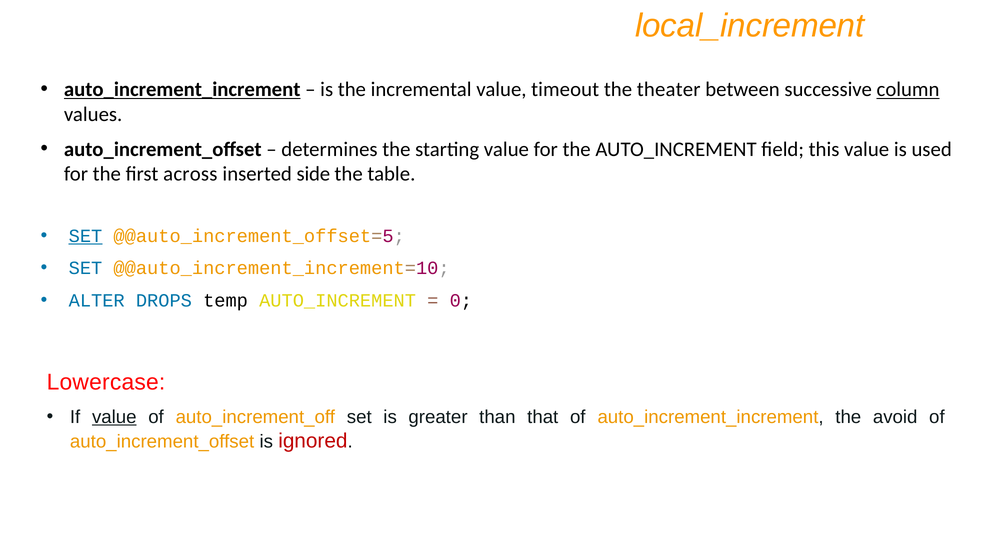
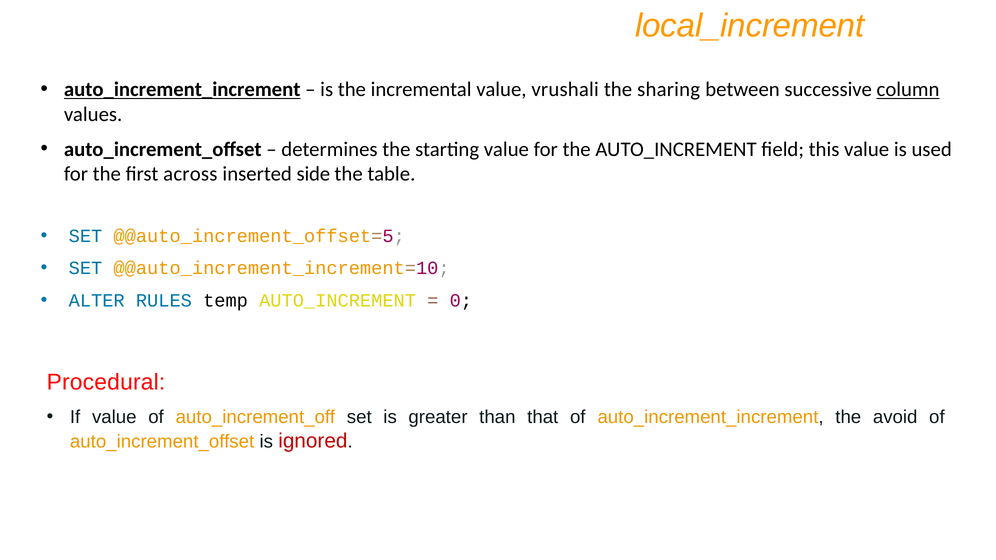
timeout: timeout -> vrushali (565, 89)
theater: theater -> sharing (669, 89)
SET underline: present -> none (85, 236)
DROPS: DROPS -> RULES (164, 301)
Lowercase: Lowercase -> Procedural (106, 382)
value underline: present -> none (114, 417)
